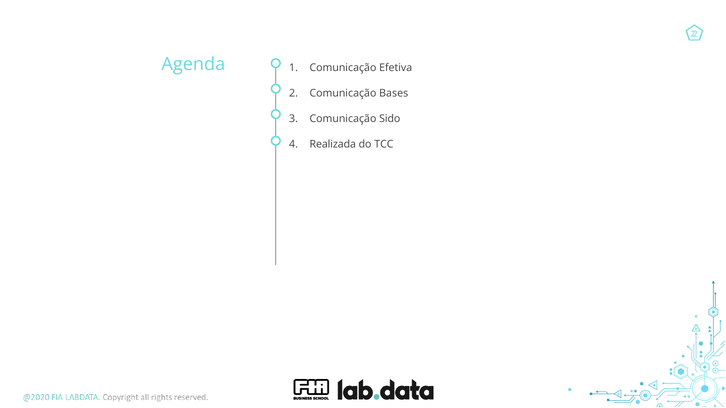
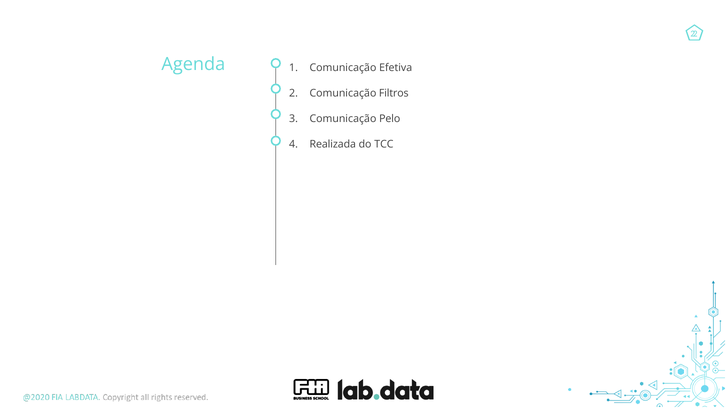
Bases: Bases -> Filtros (394, 93)
Sido: Sido -> Pelo (390, 119)
